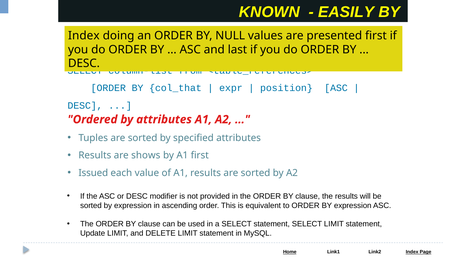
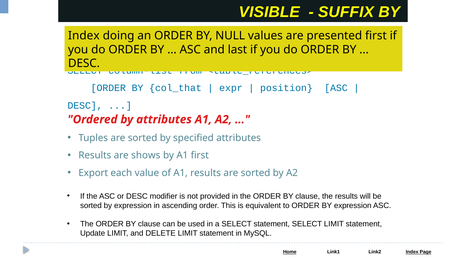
KNOWN: KNOWN -> VISIBLE (269, 12)
EASILY: EASILY -> SUFFIX (346, 12)
Issued: Issued -> Export (93, 173)
